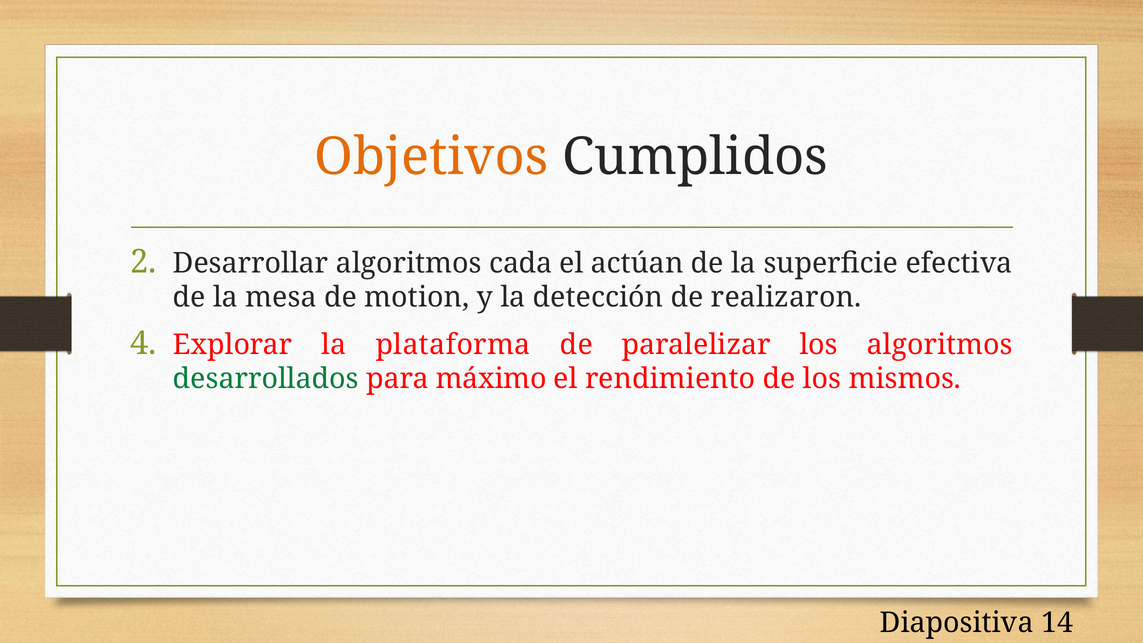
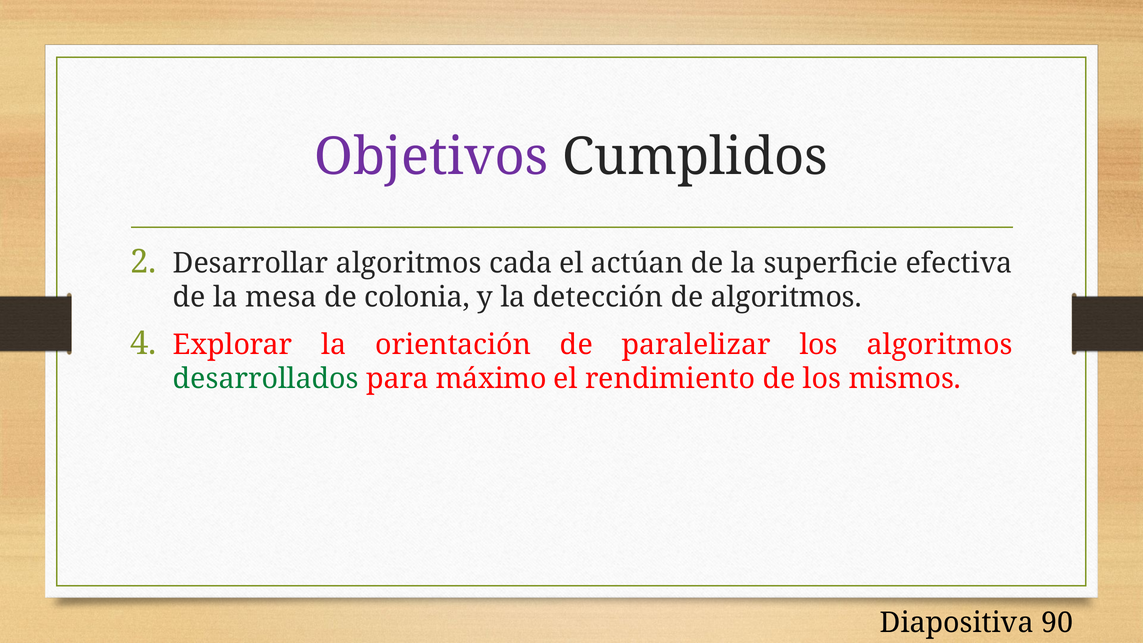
Objetivos colour: orange -> purple (431, 157)
motion: motion -> colonia (417, 297)
de realizaron: realizaron -> algoritmos (786, 297)
plataforma: plataforma -> orientación (453, 345)
14: 14 -> 90 (1057, 623)
